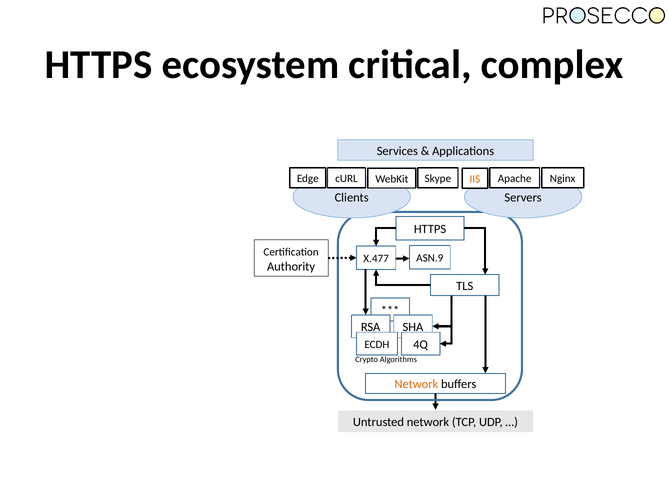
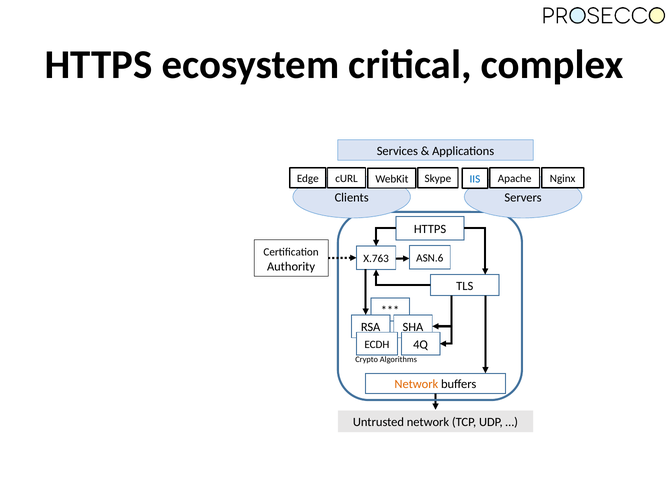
IIS colour: orange -> blue (475, 179)
ASN.9: ASN.9 -> ASN.6 (430, 258)
X.477: X.477 -> X.763 (376, 258)
